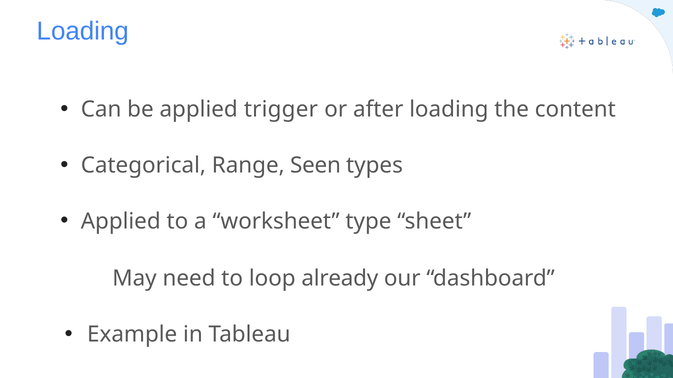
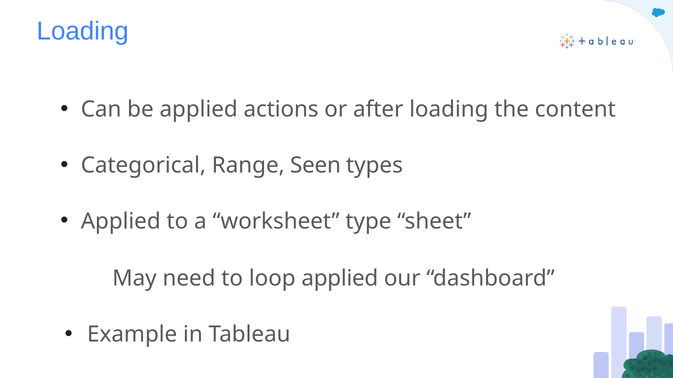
trigger: trigger -> actions (281, 110)
loop already: already -> applied (340, 279)
